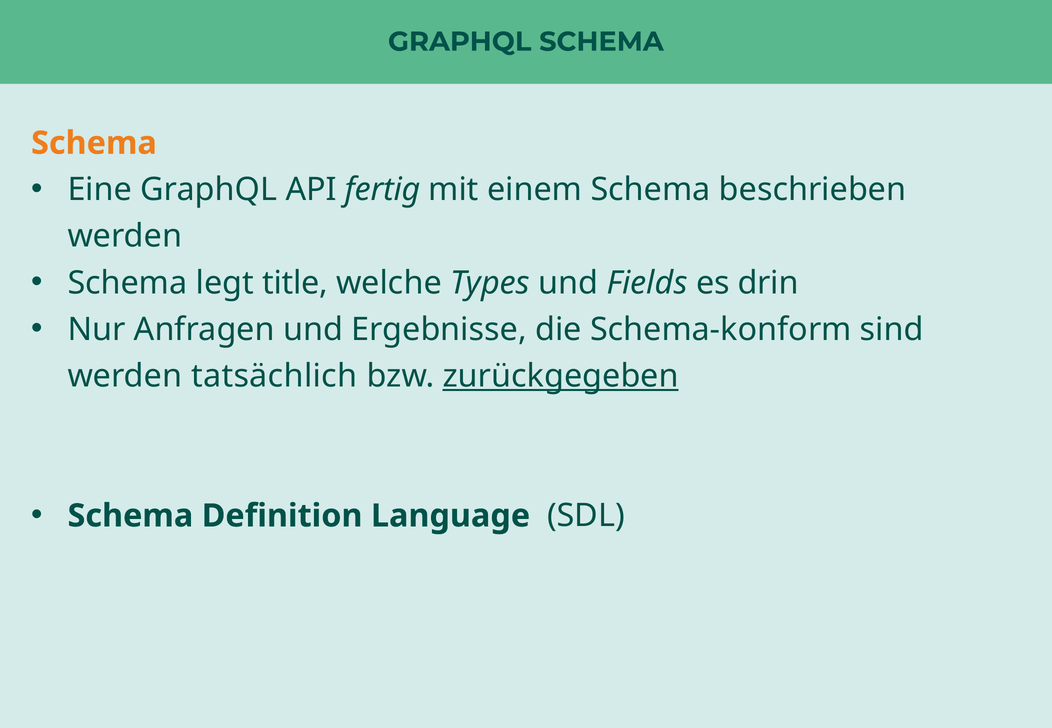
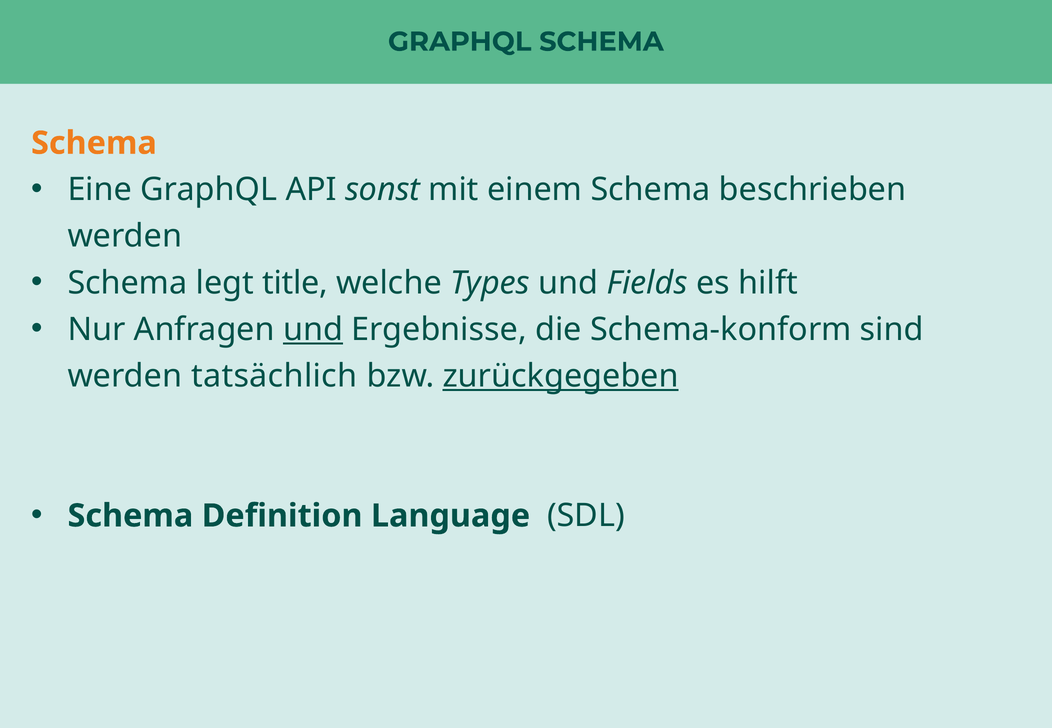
fertig: fertig -> sonst (383, 190)
drin: drin -> hilft (768, 283)
und underline: none -> present (313, 330)
